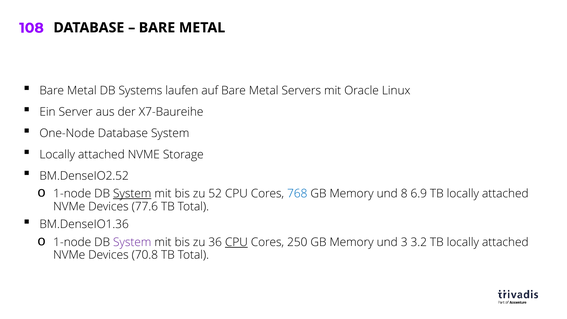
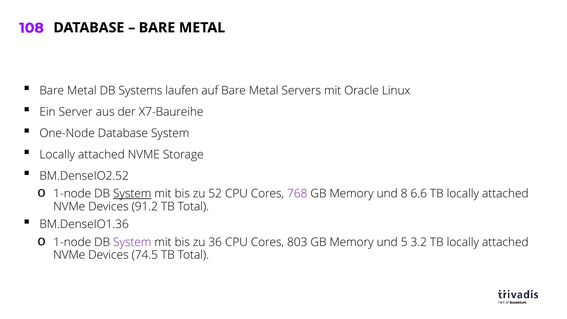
768 colour: blue -> purple (297, 194)
6.9: 6.9 -> 6.6 (419, 194)
77.6: 77.6 -> 91.2 (145, 206)
CPU underline: present -> none (236, 242)
250: 250 -> 803 (297, 242)
3: 3 -> 5 (404, 242)
70.8: 70.8 -> 74.5 (145, 255)
